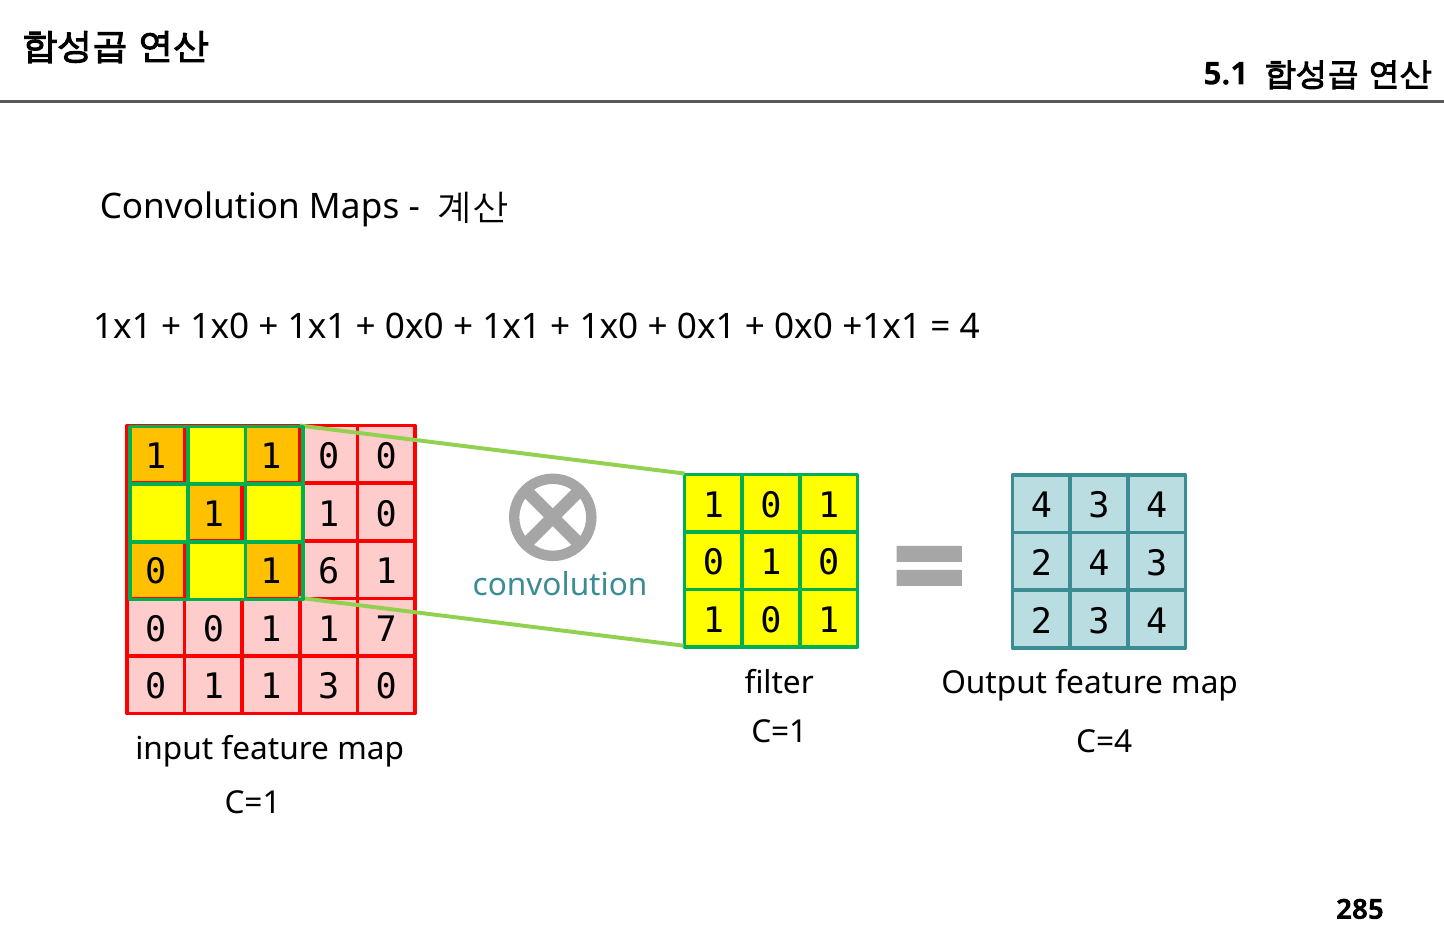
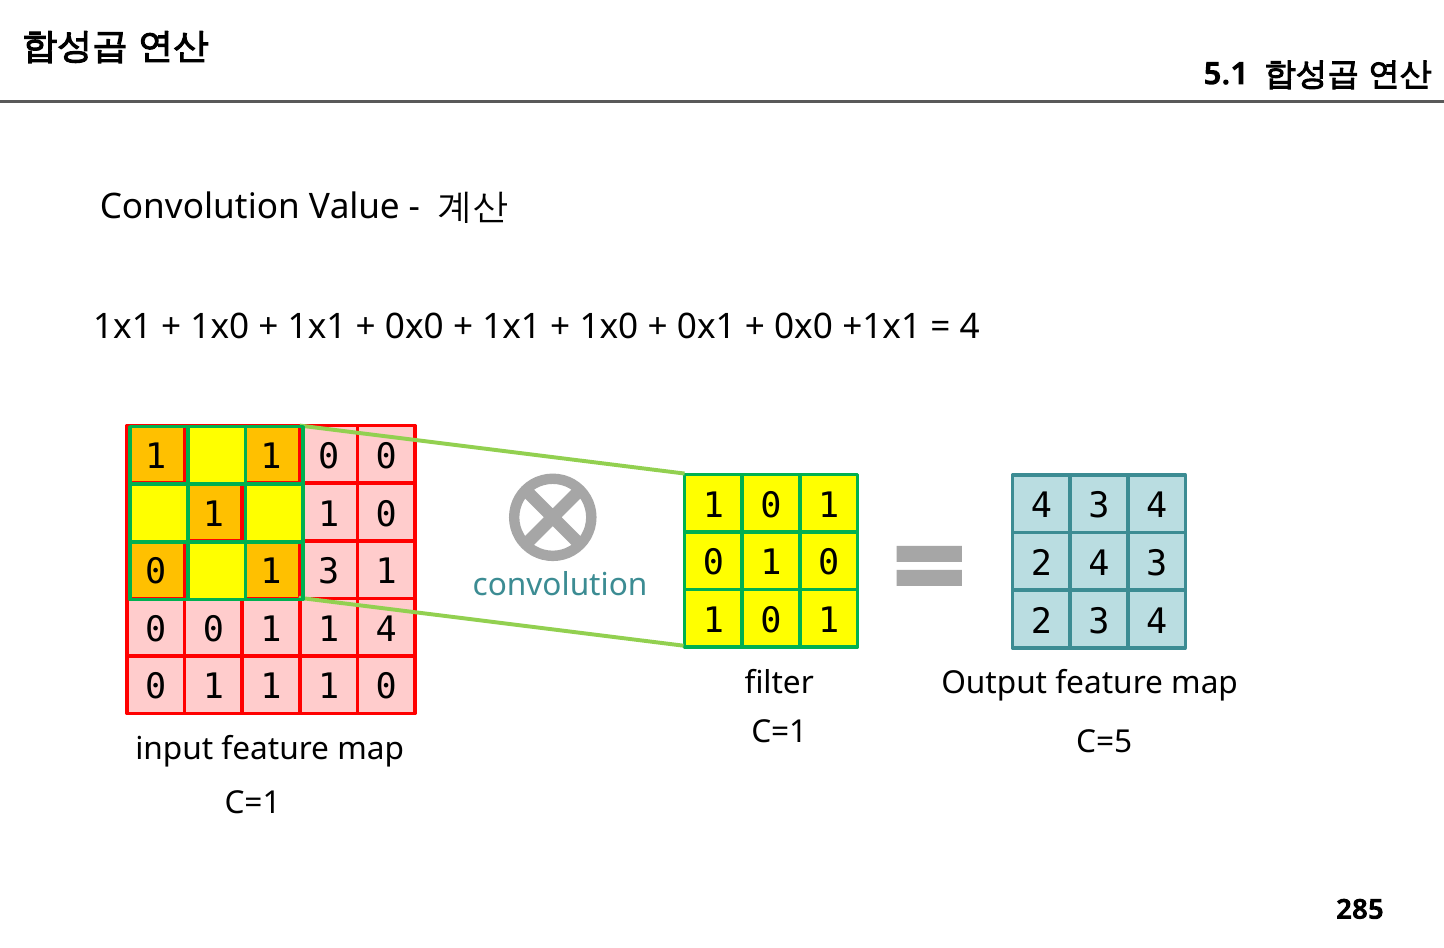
Maps: Maps -> Value (354, 207)
1 6: 6 -> 3 (329, 572)
1 1 7: 7 -> 4 (386, 630)
3: 3 -> 1 (329, 688)
C=4: C=4 -> C=5 (1104, 743)
